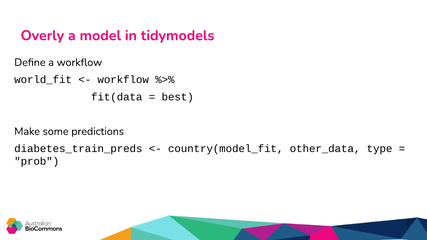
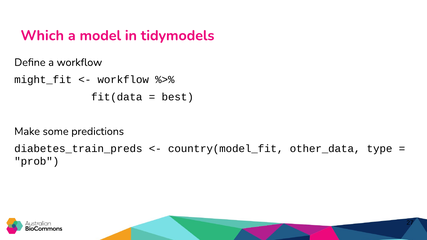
Overly: Overly -> Which (42, 36)
world_fit: world_fit -> might_fit (43, 80)
